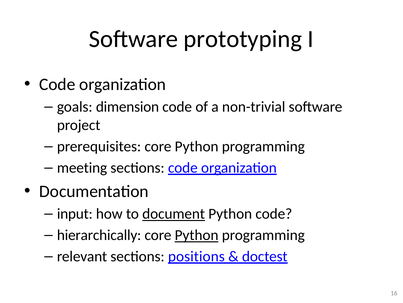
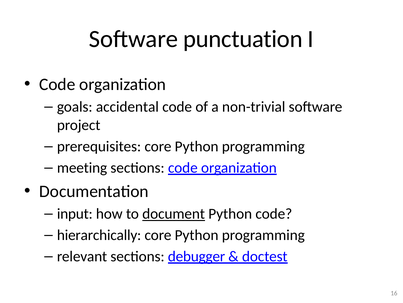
prototyping: prototyping -> punctuation (243, 39)
dimension: dimension -> accidental (127, 107)
Python underline: present -> none (197, 235)
positions: positions -> debugger (197, 256)
